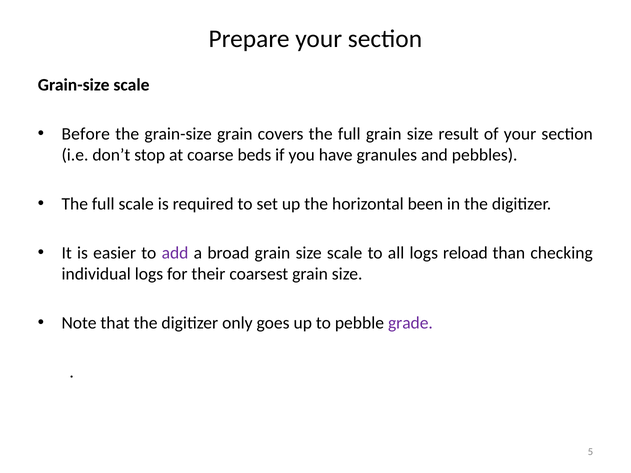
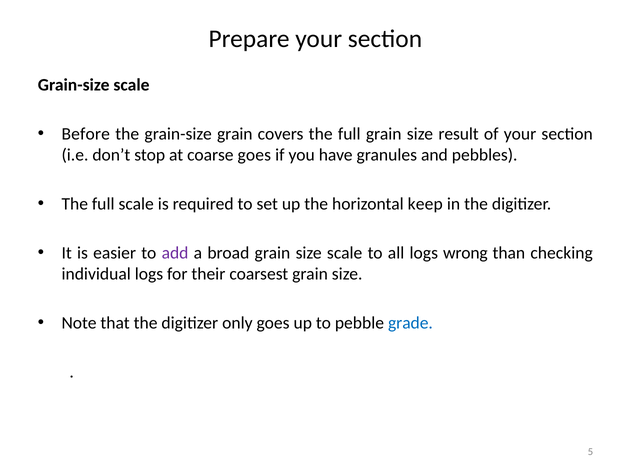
coarse beds: beds -> goes (254, 155)
been: been -> keep (425, 204)
reload: reload -> wrong (465, 253)
grade colour: purple -> blue (410, 323)
